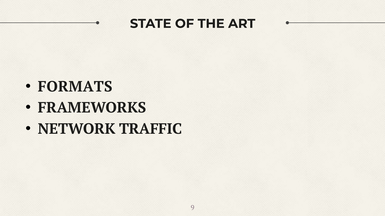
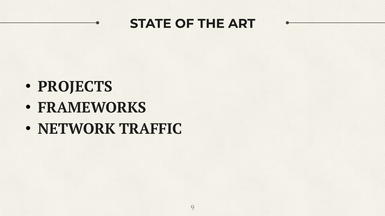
FORMATS: FORMATS -> PROJECTS (75, 87)
